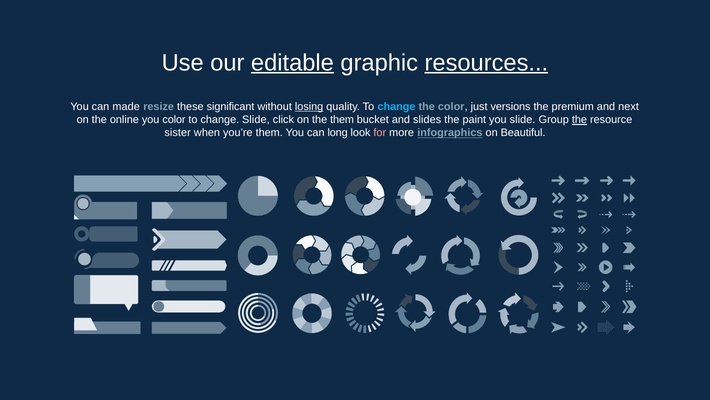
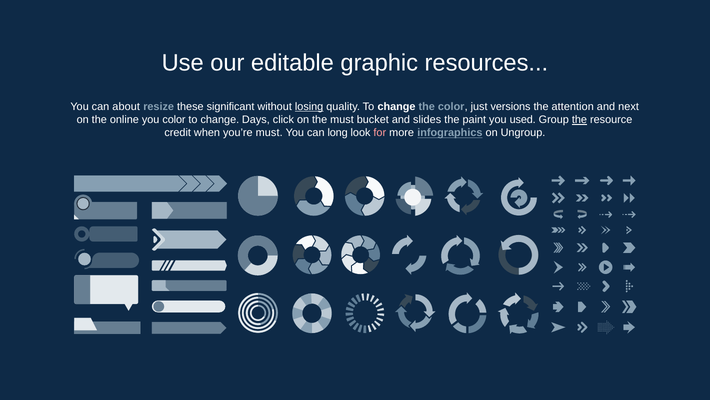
editable underline: present -> none (292, 63)
resources underline: present -> none (486, 63)
made: made -> about (126, 107)
change colour: light blue -> white (397, 107)
premium: premium -> attention (573, 107)
change Slide: Slide -> Days (256, 120)
the them: them -> must (342, 120)
you slide: slide -> used (523, 120)
sister: sister -> credit (178, 133)
you’re them: them -> must (269, 133)
Beautiful: Beautiful -> Ungroup (523, 133)
